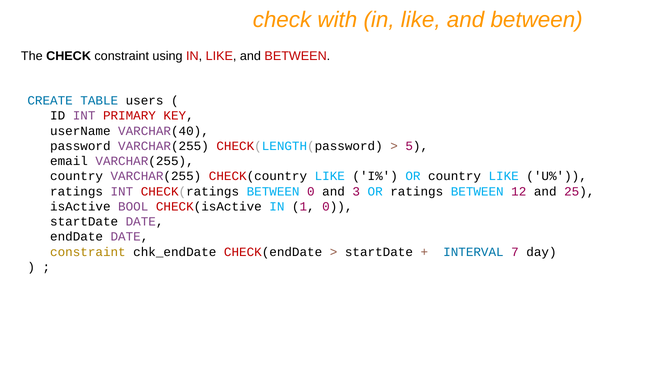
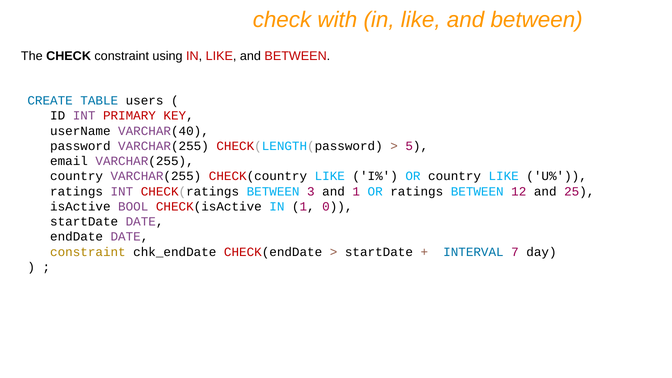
BETWEEN 0: 0 -> 3 (311, 191)
and 3: 3 -> 1 (356, 191)
